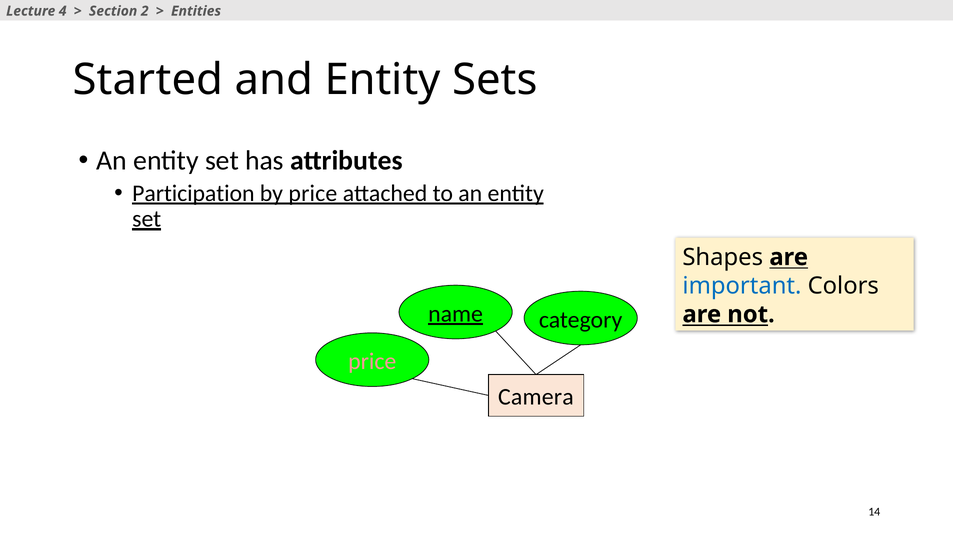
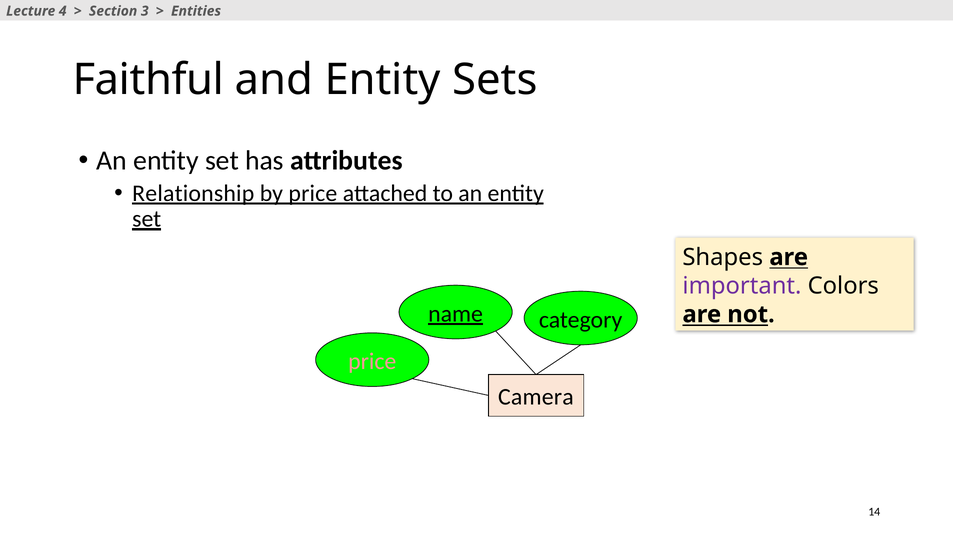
2: 2 -> 3 (145, 11)
Started: Started -> Faithful (148, 80)
Participation: Participation -> Relationship (193, 193)
important colour: blue -> purple (742, 286)
